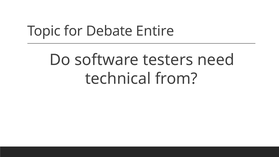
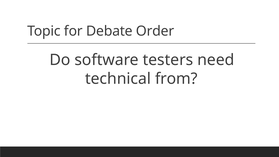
Entire: Entire -> Order (155, 31)
